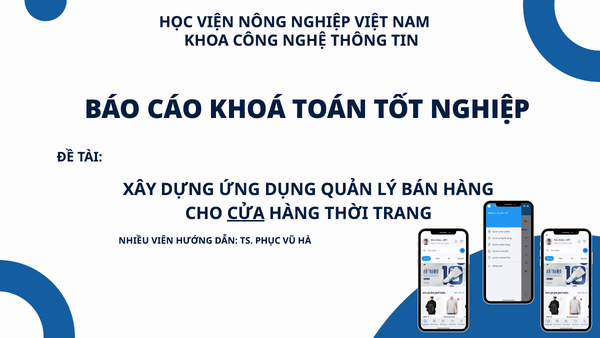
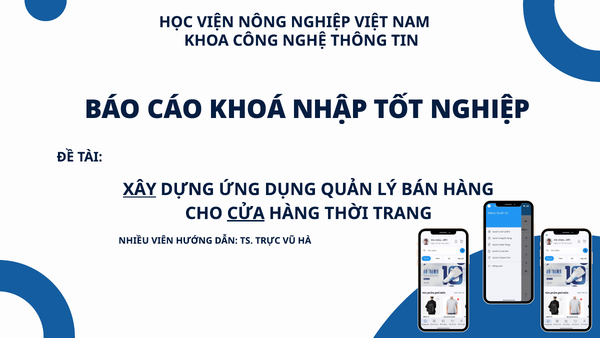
TOÁN: TOÁN -> NHẬP (330, 110)
XÂY underline: none -> present (140, 189)
PHỤC: PHỤC -> TRỰC (268, 240)
